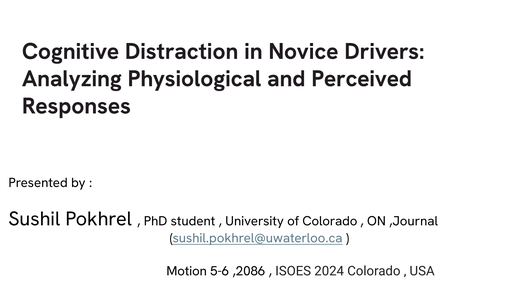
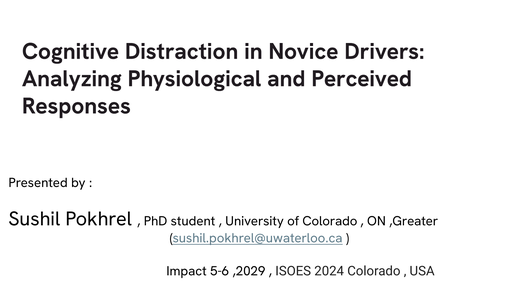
,Journal: ,Journal -> ,Greater (414, 221)
Motion: Motion -> Impact (187, 271)
,2086: ,2086 -> ,2029 (249, 271)
